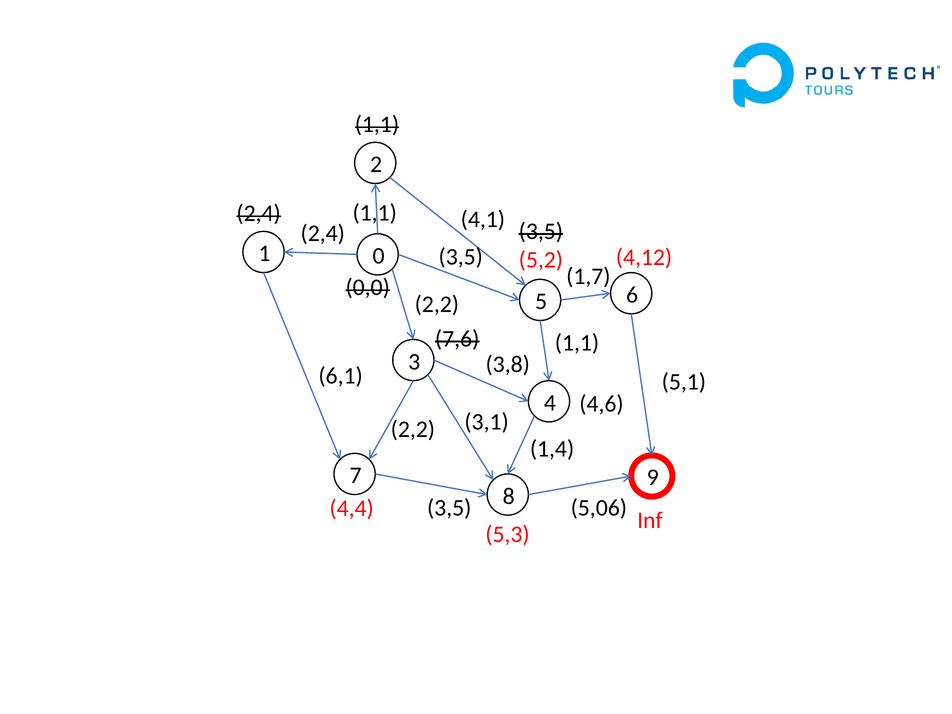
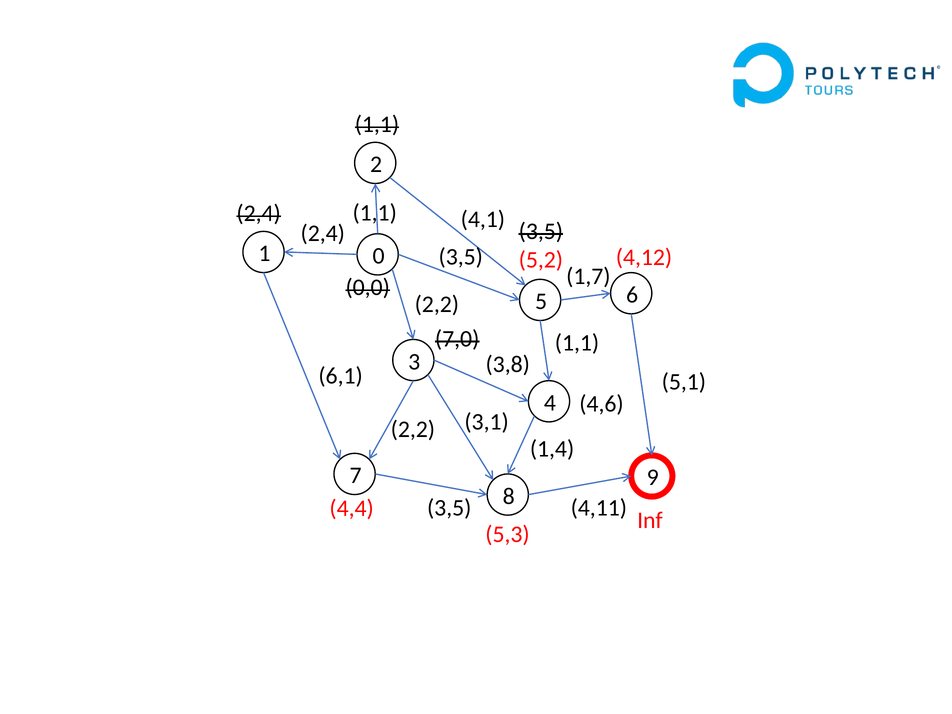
7,6: 7,6 -> 7,0 (457, 339)
5,06: 5,06 -> 4,11 (599, 508)
